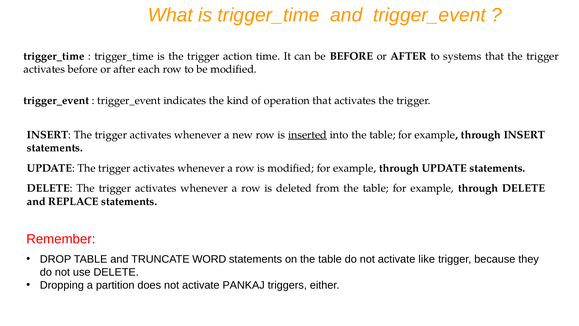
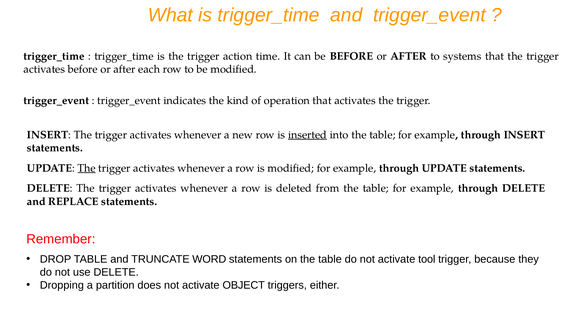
The underline: none -> present (87, 168)
like: like -> tool (427, 259)
PANKAJ: PANKAJ -> OBJECT (244, 285)
